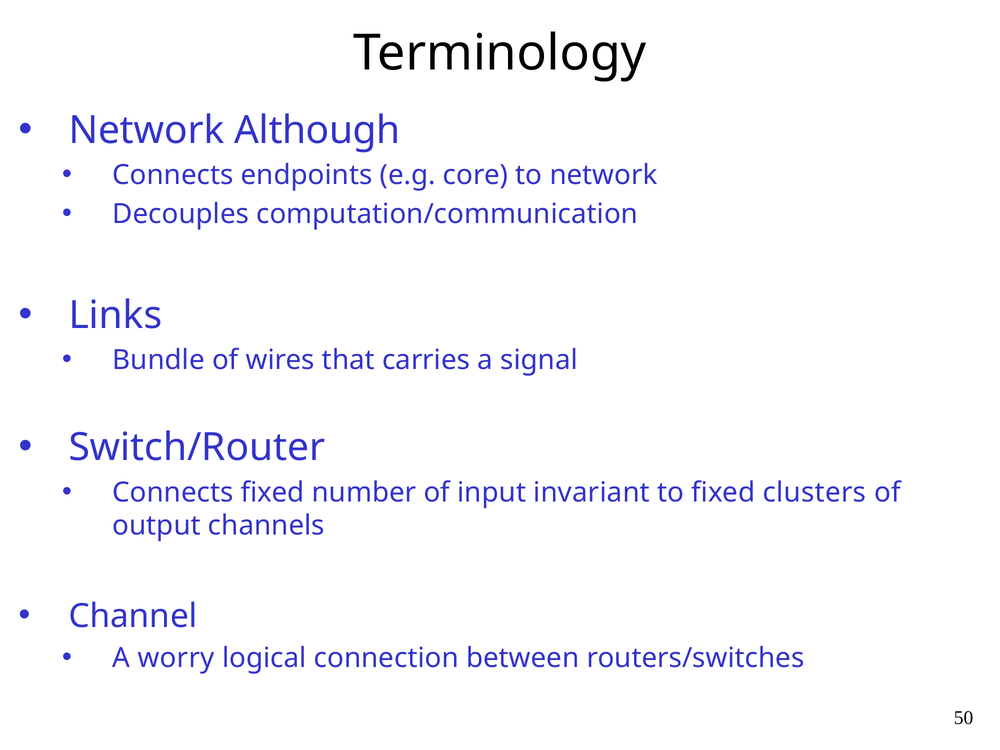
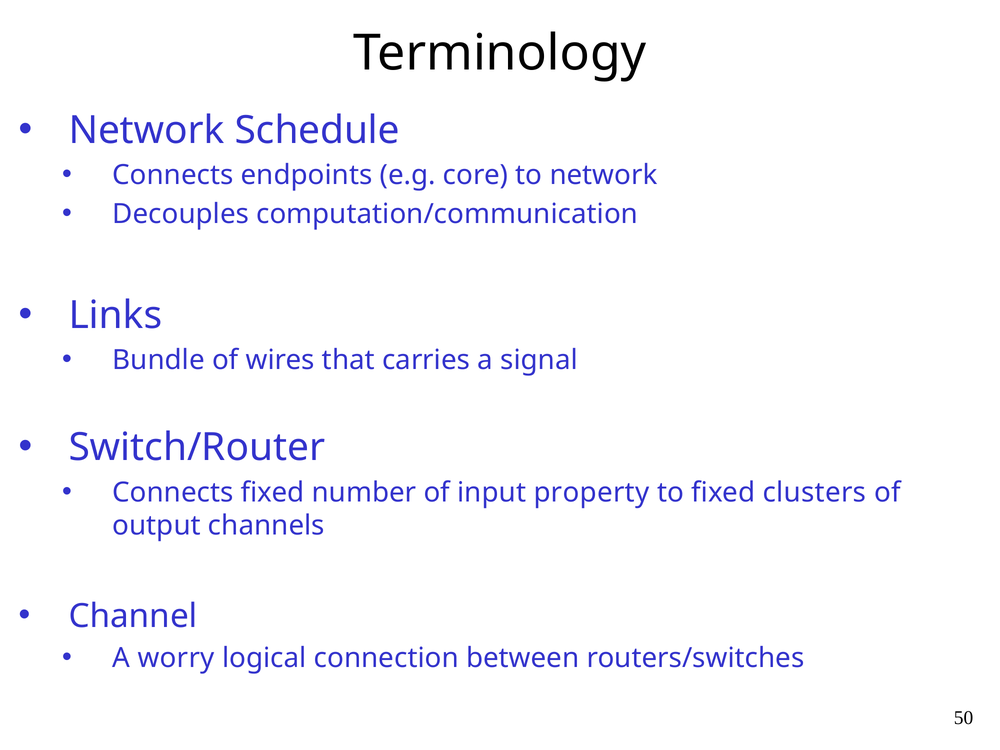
Although: Although -> Schedule (317, 130)
invariant: invariant -> property (592, 492)
